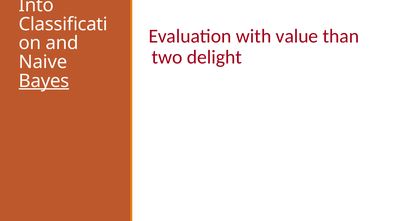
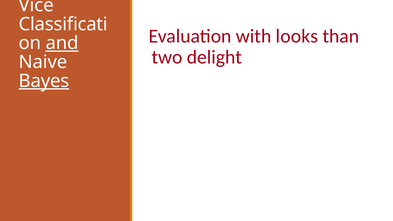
Into: Into -> Vice (36, 5)
value: value -> looks (297, 36)
and underline: none -> present (62, 43)
